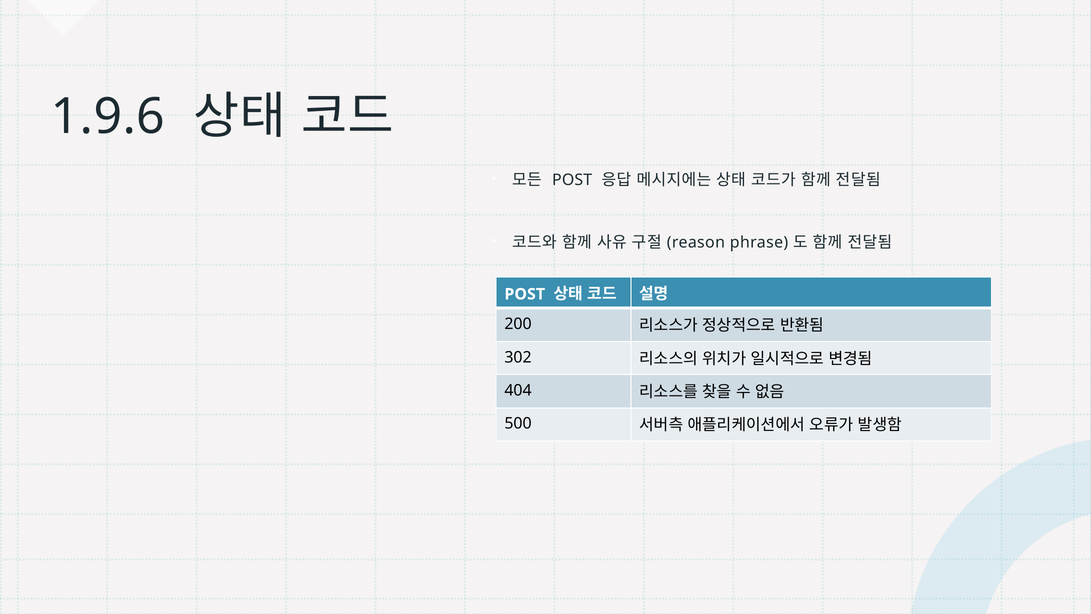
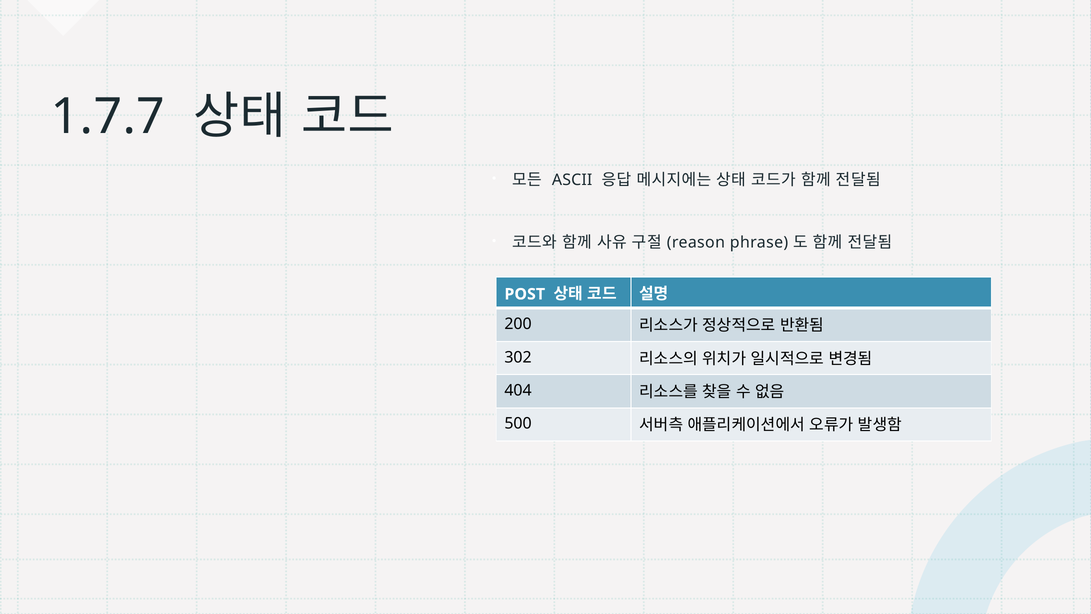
1.9.6: 1.9.6 -> 1.7.7 (108, 117)
POST: POST -> ASCII (572, 180)
